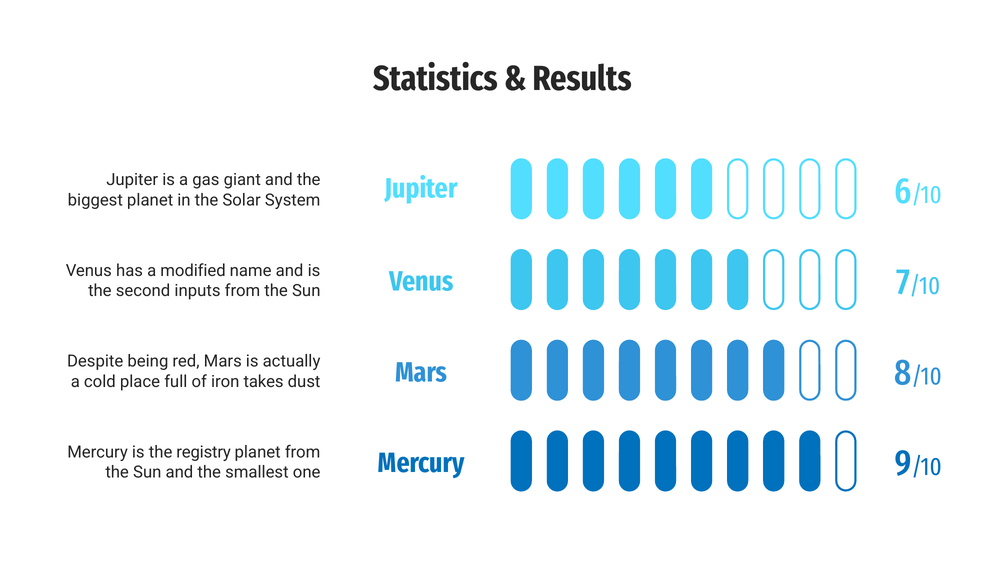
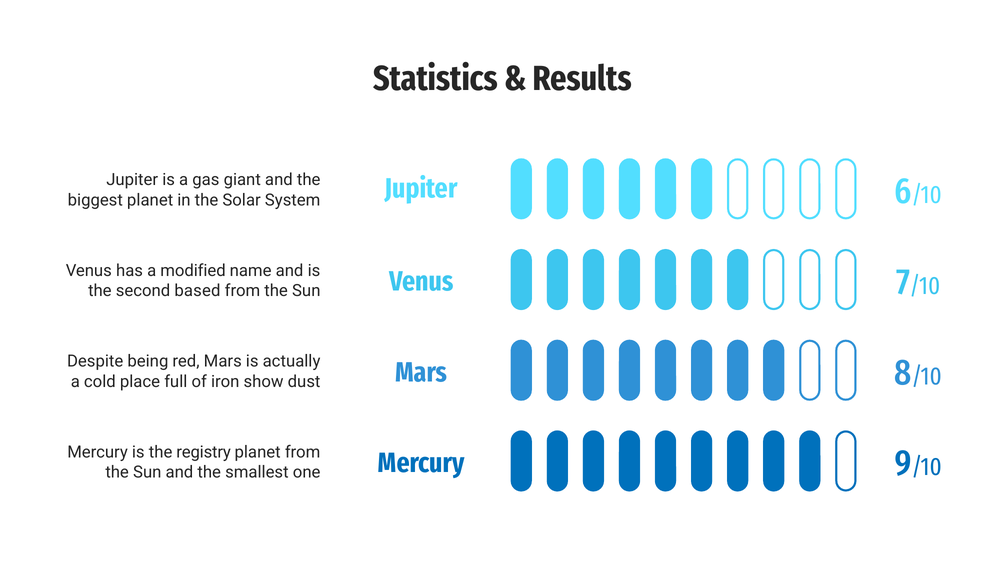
inputs: inputs -> based (197, 291)
takes: takes -> show (264, 382)
